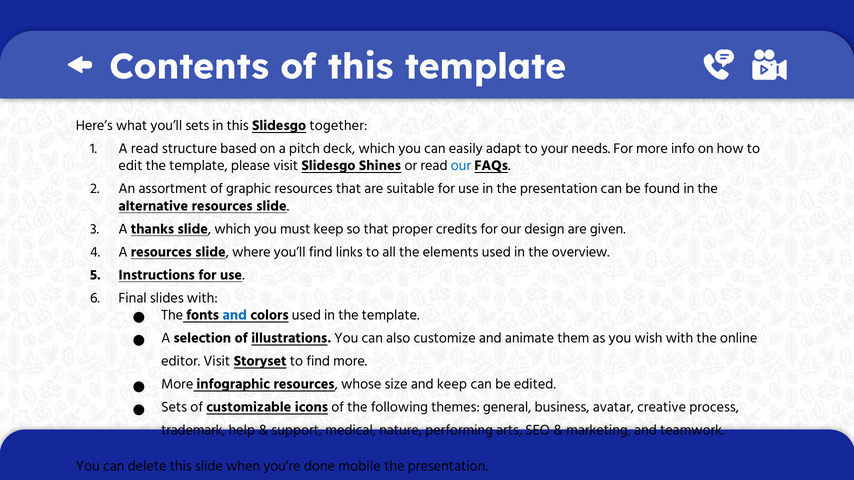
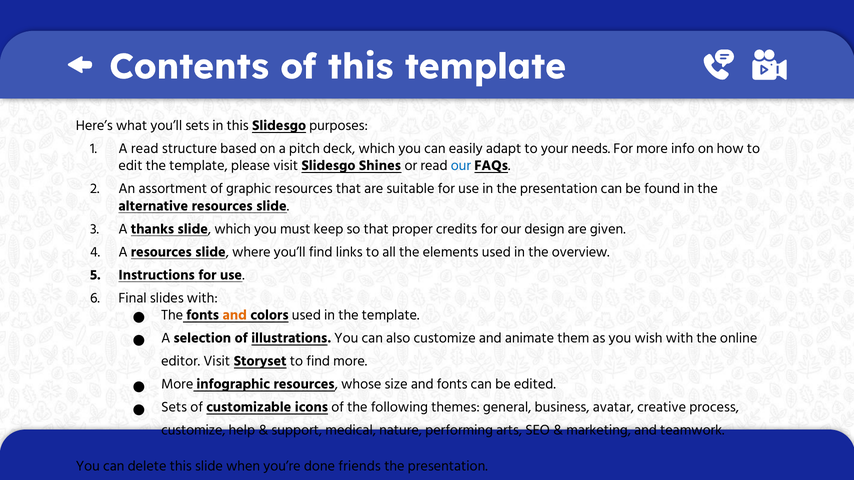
together: together -> purposes (339, 126)
and colour: blue -> orange (235, 315)
and keep: keep -> fonts (452, 385)
trademark: trademark -> customize (193, 431)
mobile: mobile -> friends (360, 467)
